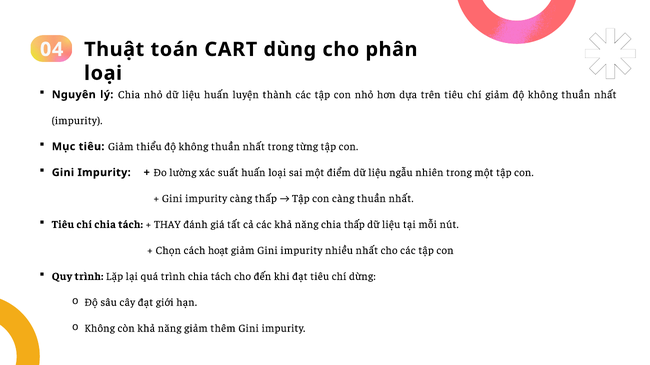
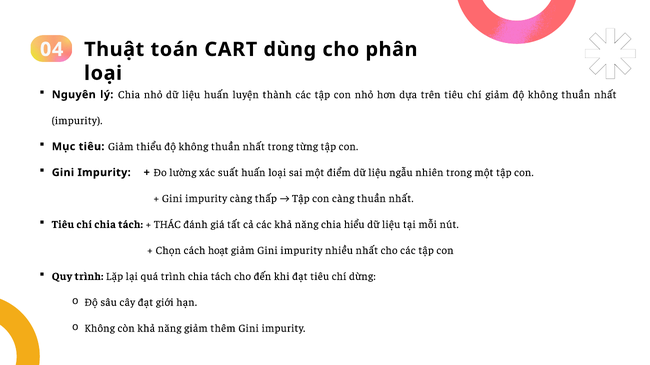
THAY: THAY -> THÁC (167, 225)
chia thấp: thấp -> hiểu (354, 225)
